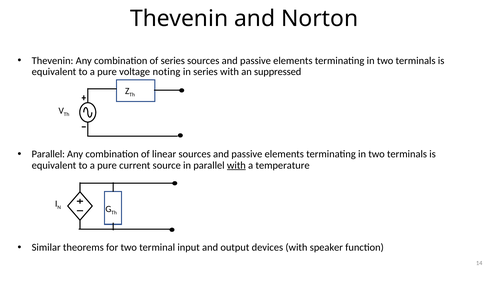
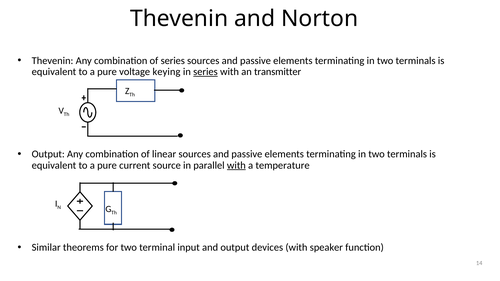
noting: noting -> keying (166, 72)
series underline: none -> present (205, 72)
suppressed: suppressed -> transmitter (278, 72)
Parallel: Parallel -> Output (48, 154)
